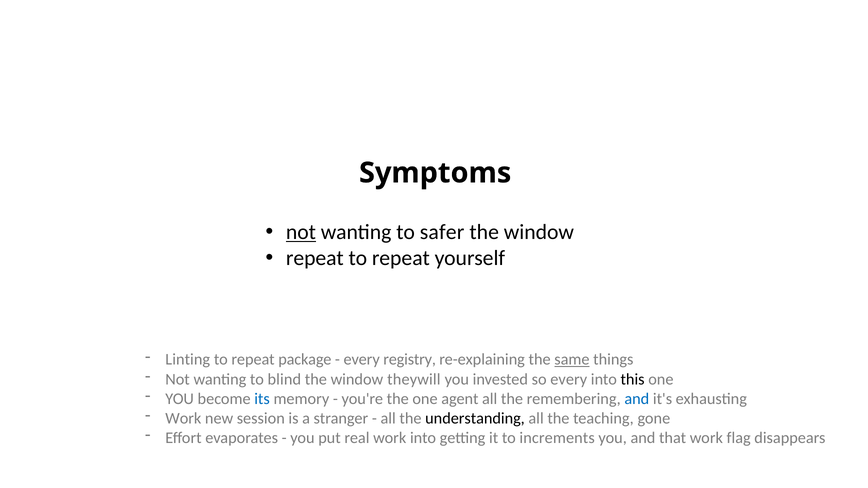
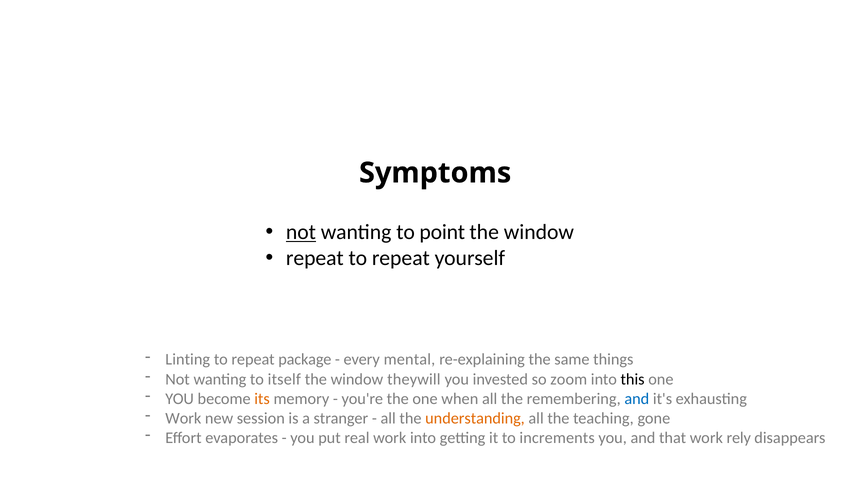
safer: safer -> point (442, 232)
registry: registry -> mental (409, 360)
same underline: present -> none (572, 360)
blind: blind -> itself (284, 379)
so every: every -> zoom (569, 379)
its colour: blue -> orange (262, 399)
agent: agent -> when (460, 399)
understanding colour: black -> orange (475, 418)
flag: flag -> rely (739, 438)
